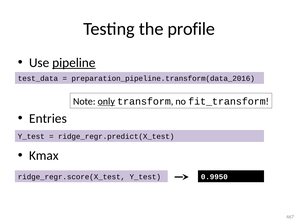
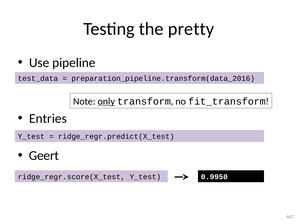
profile: profile -> pretty (191, 29)
pipeline underline: present -> none (74, 63)
Kmax: Kmax -> Geert (44, 155)
